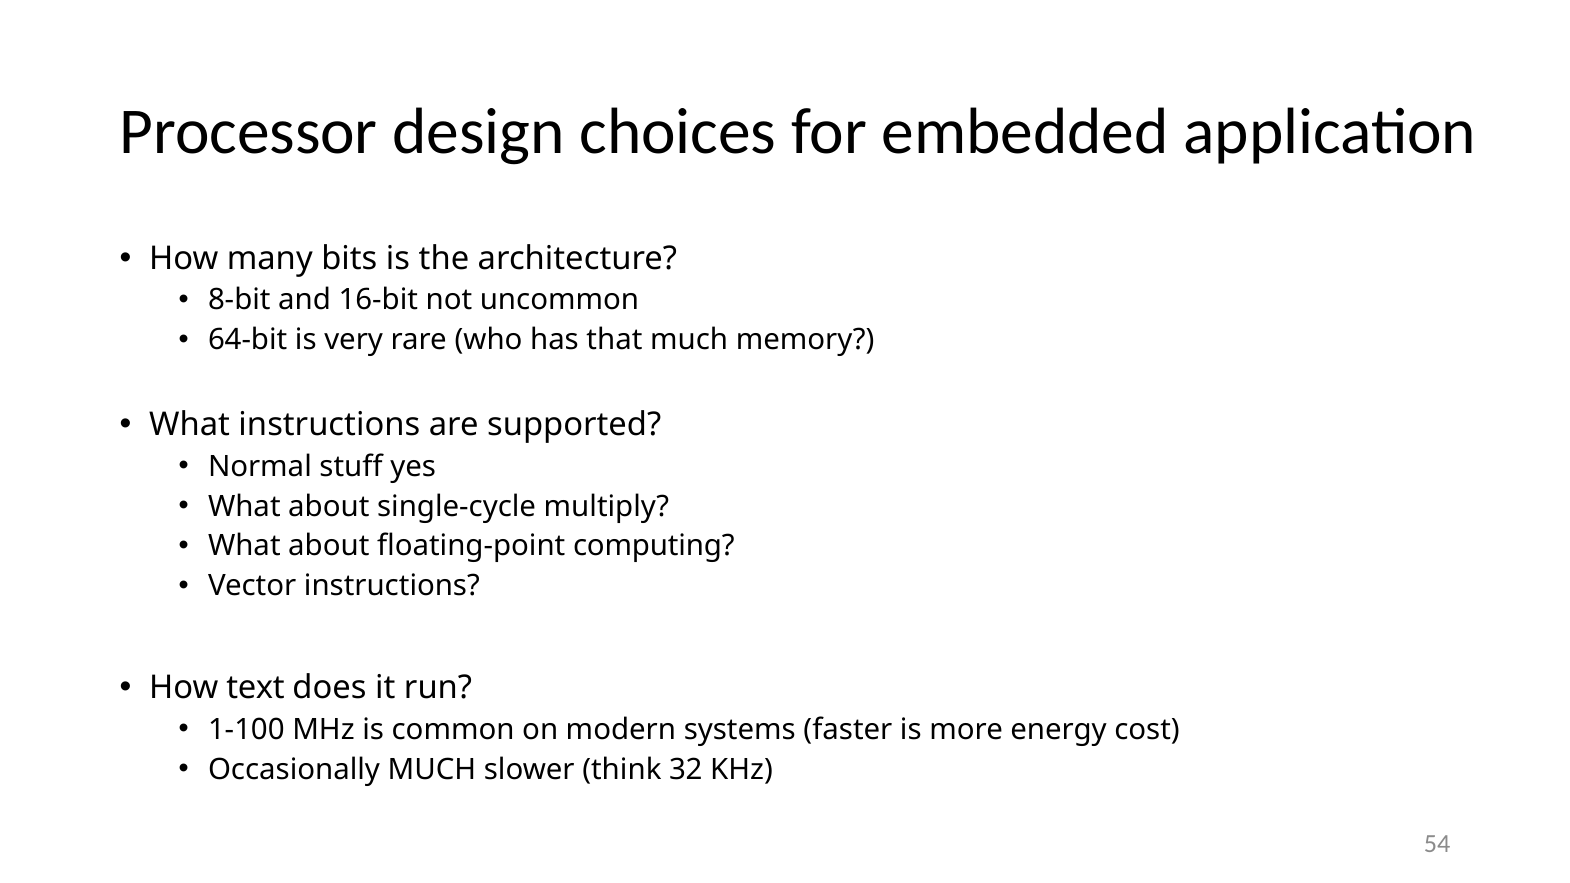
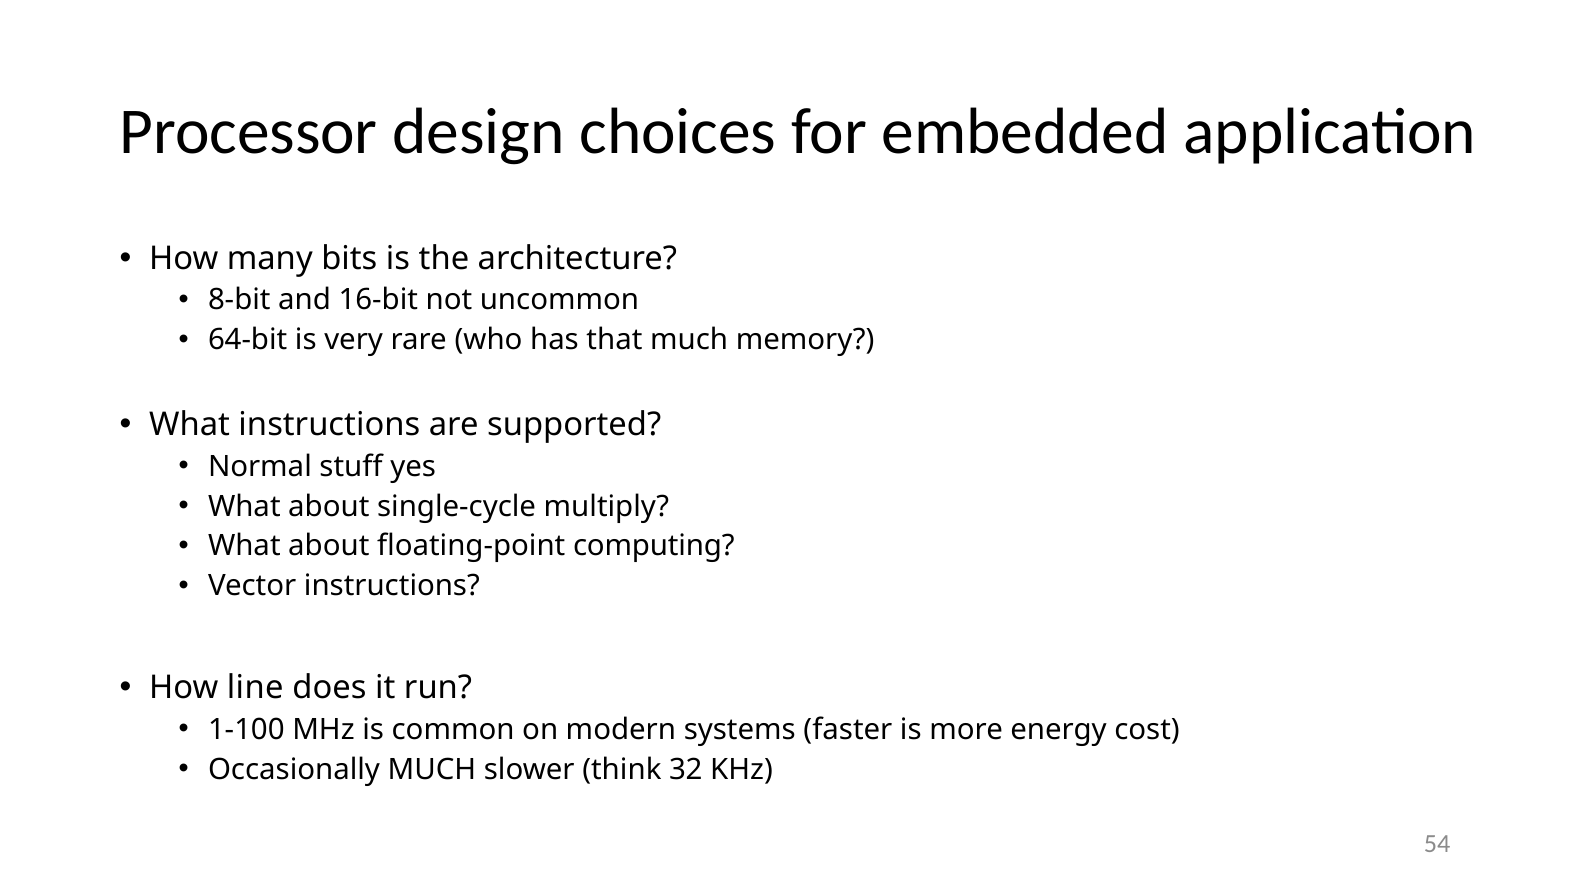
text: text -> line (255, 688)
